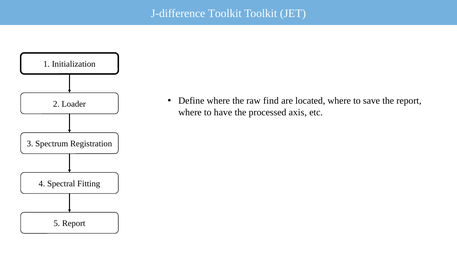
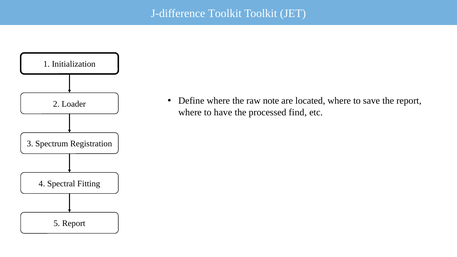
find: find -> note (271, 101)
axis: axis -> find (298, 112)
